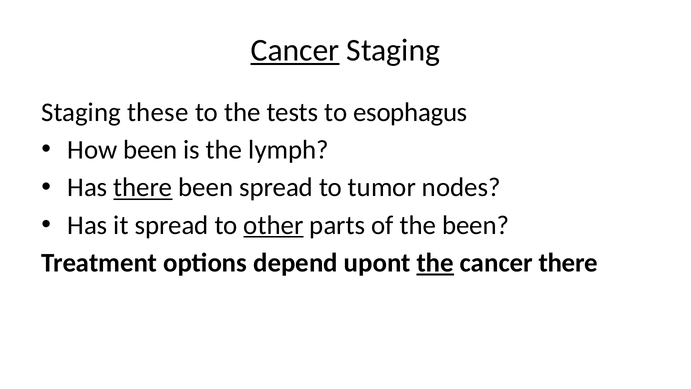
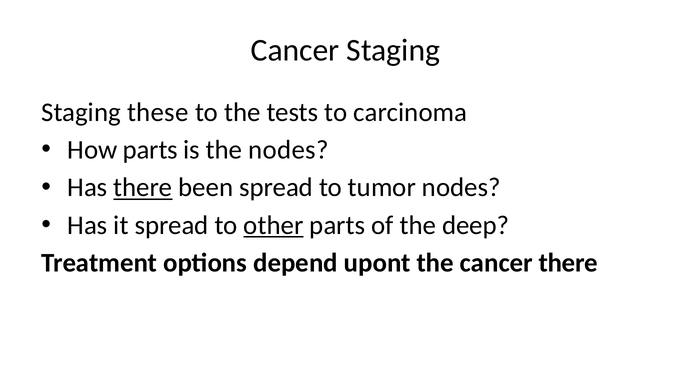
Cancer underline: present -> none (295, 50)
esophagus: esophagus -> carcinoma (410, 112)
How been: been -> parts (150, 150)
the lymph: lymph -> nodes (288, 150)
the been: been -> deep (476, 225)
the underline: present -> none (435, 263)
